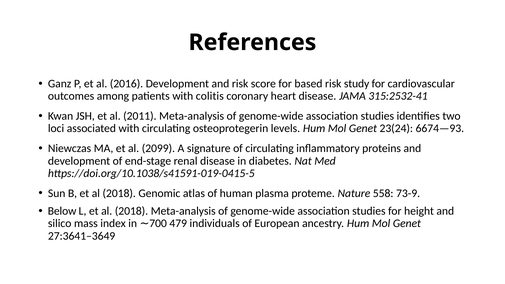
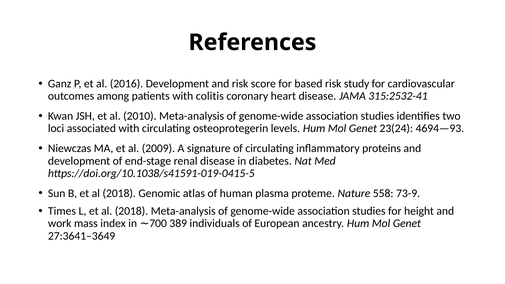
2011: 2011 -> 2010 (140, 116)
6674—93: 6674—93 -> 4694—93 (440, 129)
2099: 2099 -> 2009 (158, 148)
Below: Below -> Times (62, 211)
silico: silico -> work (60, 224)
479: 479 -> 389 (178, 224)
